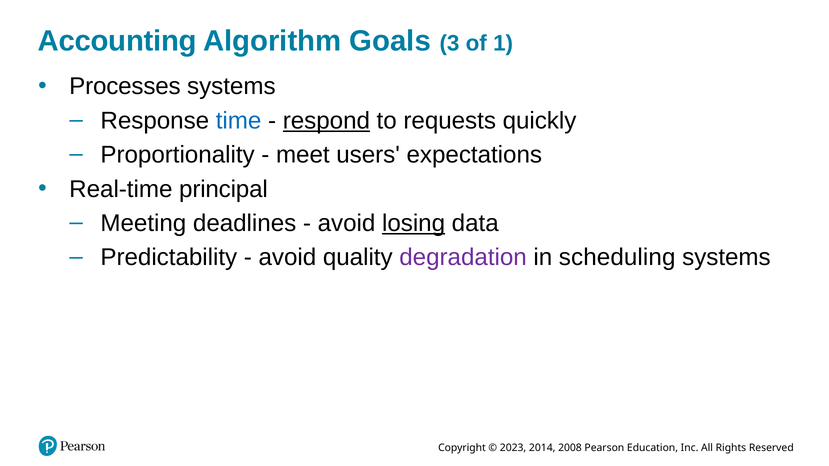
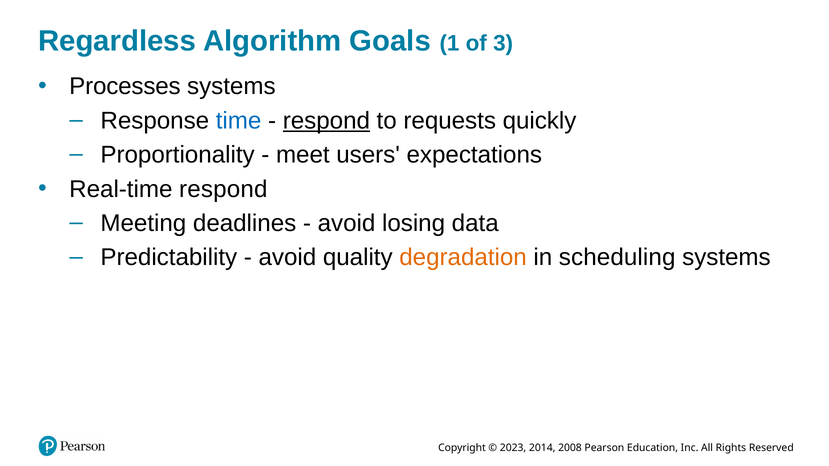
Accounting: Accounting -> Regardless (117, 41)
3: 3 -> 1 (449, 43)
1: 1 -> 3 (503, 43)
Real-time principal: principal -> respond (223, 189)
losing underline: present -> none (414, 223)
degradation colour: purple -> orange (463, 258)
